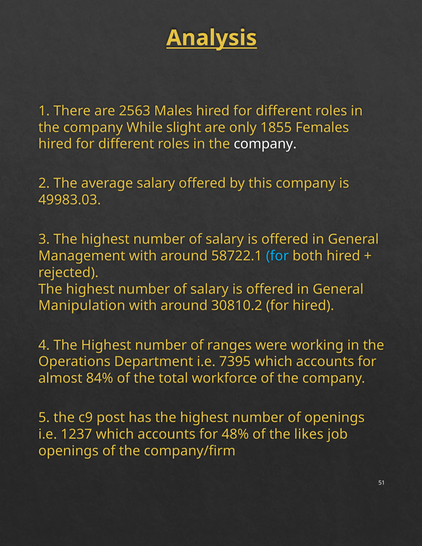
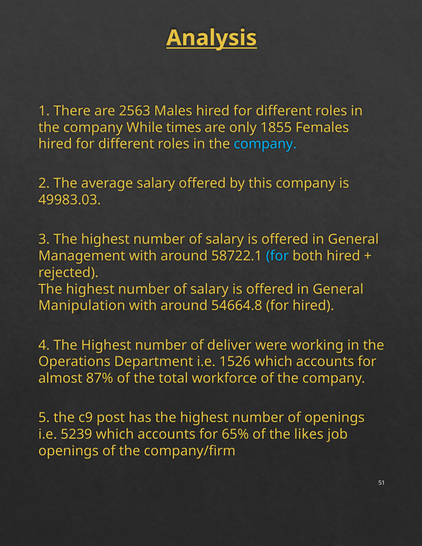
slight: slight -> times (184, 127)
company colour: white -> light blue (265, 144)
30810.2: 30810.2 -> 54664.8 (237, 306)
ranges: ranges -> deliver (229, 345)
7395: 7395 -> 1526 (235, 362)
84%: 84% -> 87% (100, 378)
1237: 1237 -> 5239 (76, 434)
48%: 48% -> 65% (235, 434)
